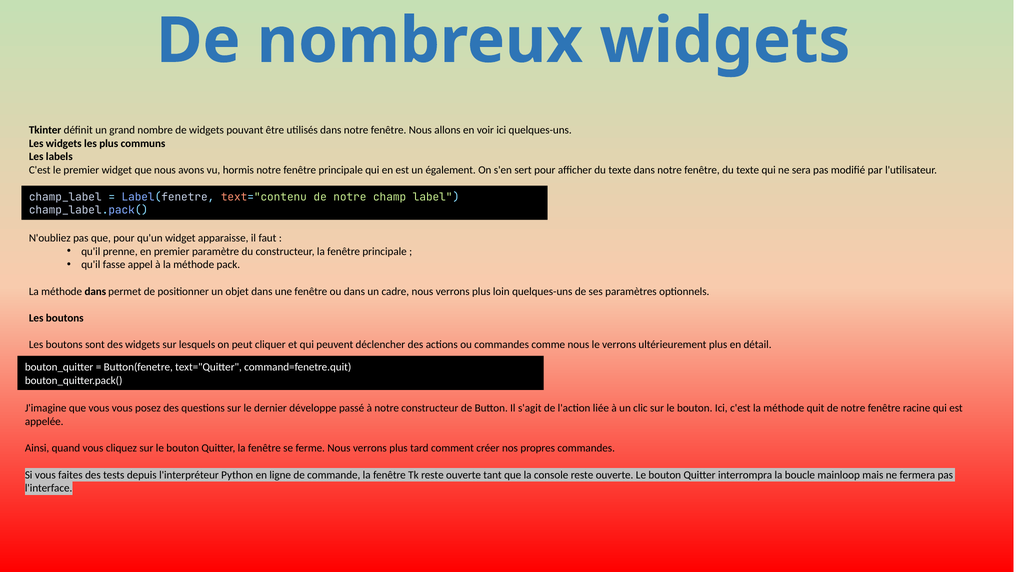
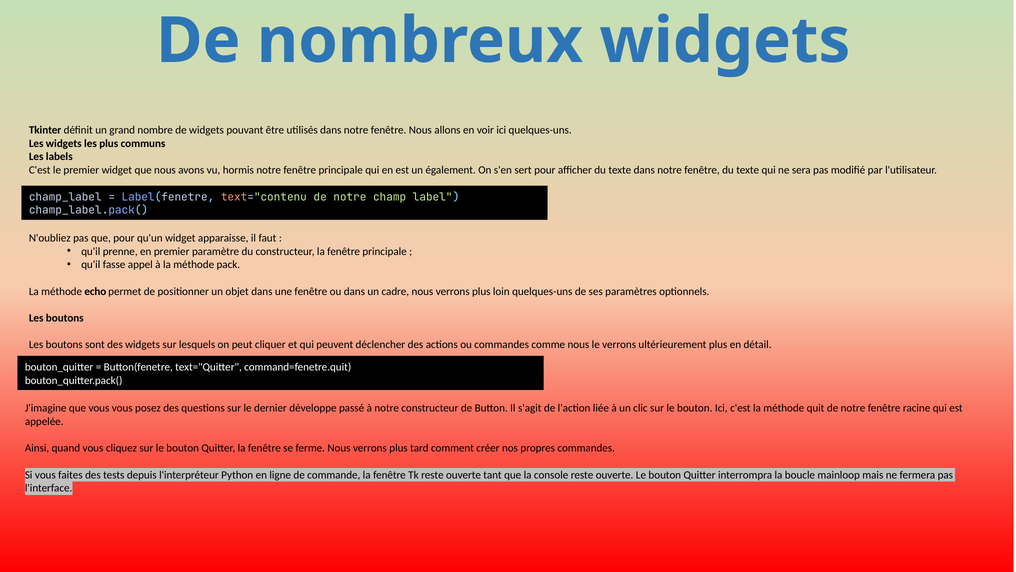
méthode dans: dans -> echo (95, 291)
